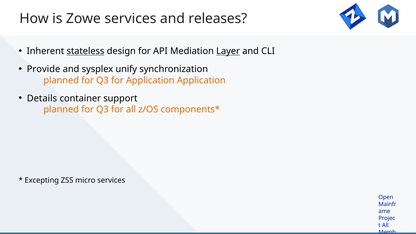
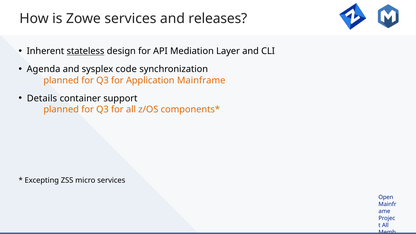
Layer underline: present -> none (228, 51)
Provide: Provide -> Agenda (44, 69)
unify: unify -> code (126, 69)
Application Application: Application -> Mainframe (201, 80)
